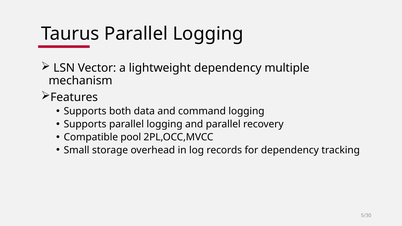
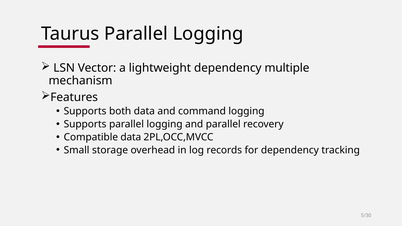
Compatible pool: pool -> data (131, 137)
